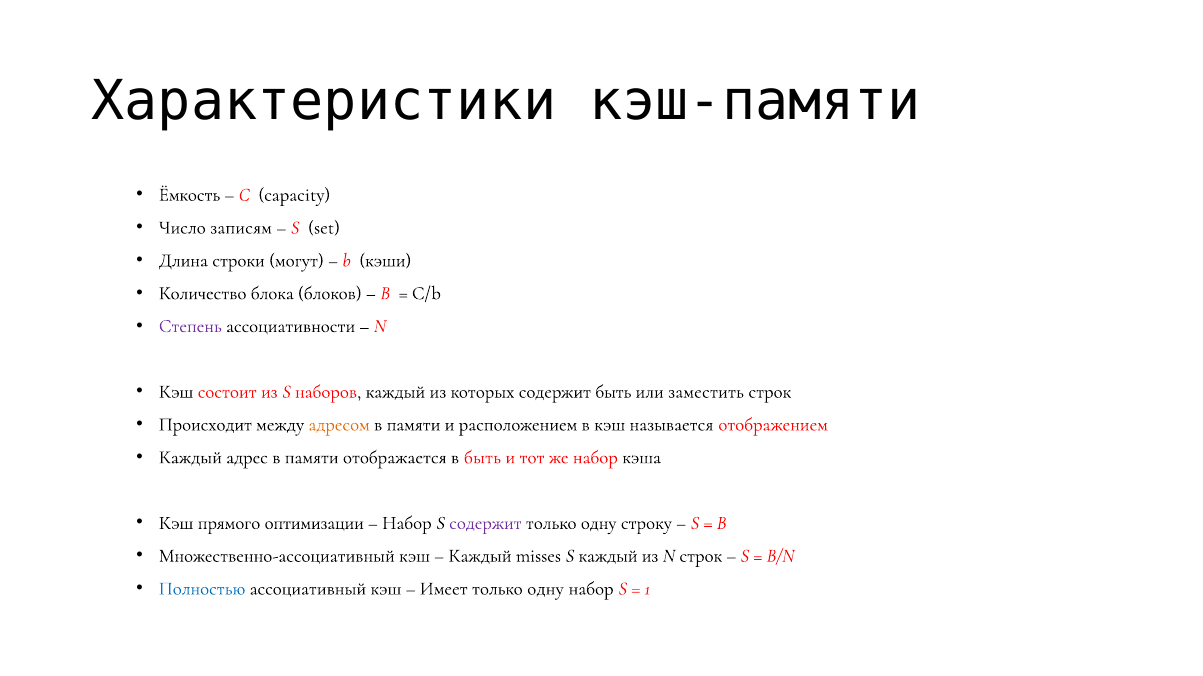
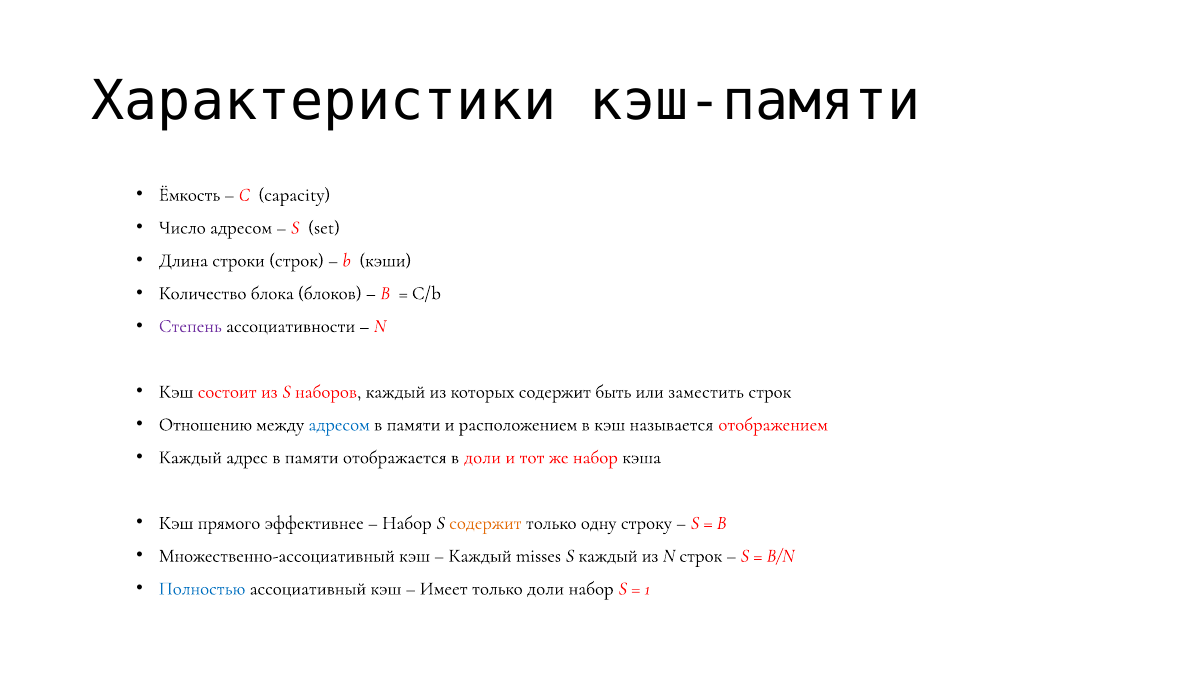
Число записям: записям -> адресом (241, 228)
строки могут: могут -> строк (296, 260)
Происходит: Происходит -> Отношению (205, 425)
адресом colour: orange -> blue (339, 425)
в быть: быть -> доли (482, 457)
оптимизации: оптимизации -> эффективнее (314, 523)
содержит colour: purple -> orange (485, 523)
Имеет только одну: одну -> доли (546, 589)
